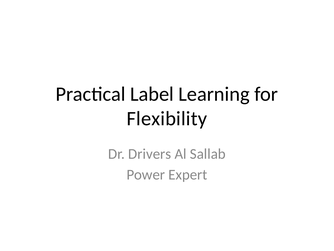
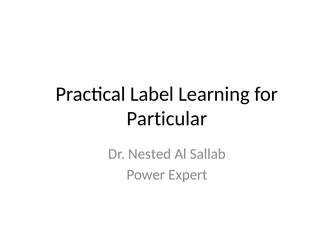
Flexibility: Flexibility -> Particular (167, 118)
Drivers: Drivers -> Nested (150, 154)
